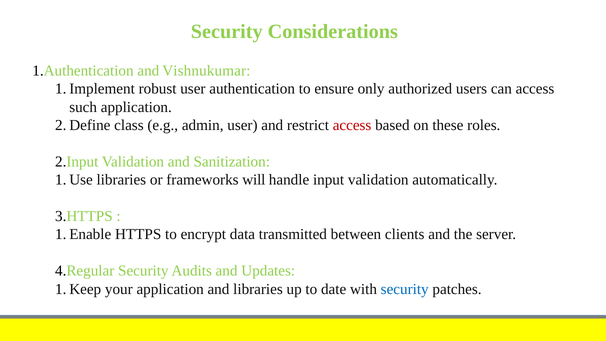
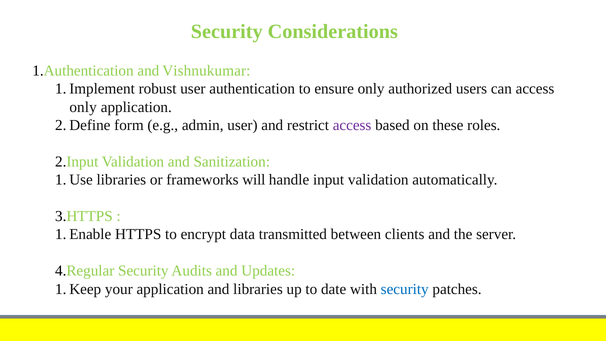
such: such -> only (83, 107)
class: class -> form (129, 125)
access colour: red -> purple (352, 125)
